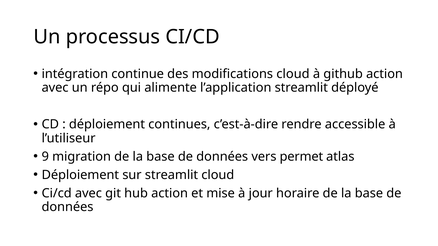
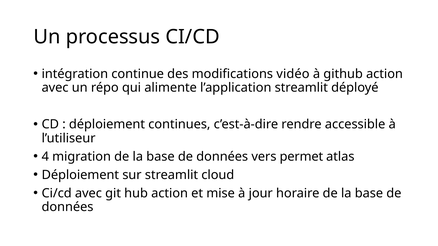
modifications cloud: cloud -> vidéo (293, 74)
9: 9 -> 4 (45, 157)
